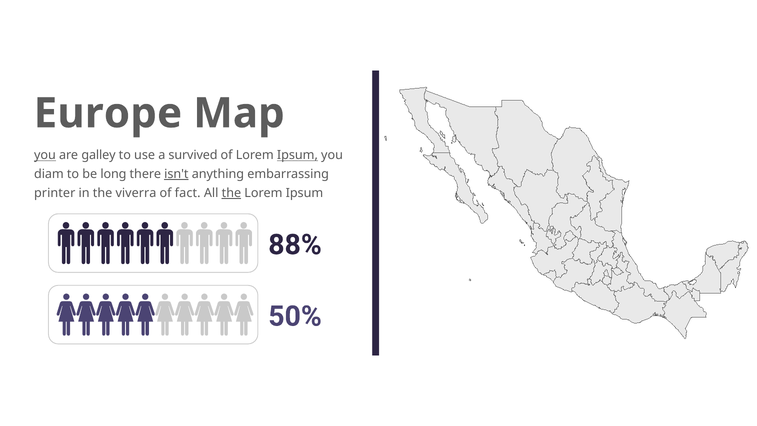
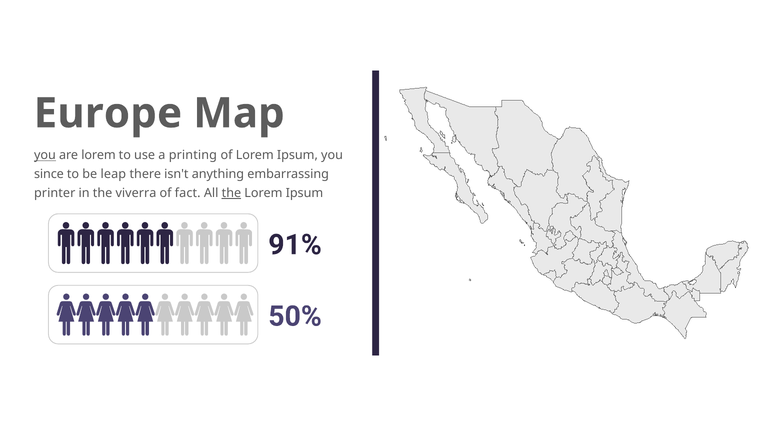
are galley: galley -> lorem (99, 155)
survived: survived -> printing (193, 155)
Ipsum underline: present -> none (297, 155)
diam: diam -> since (49, 174)
long: long -> leap (113, 174)
isn't underline: present -> none (176, 174)
88%: 88% -> 91% (295, 245)
